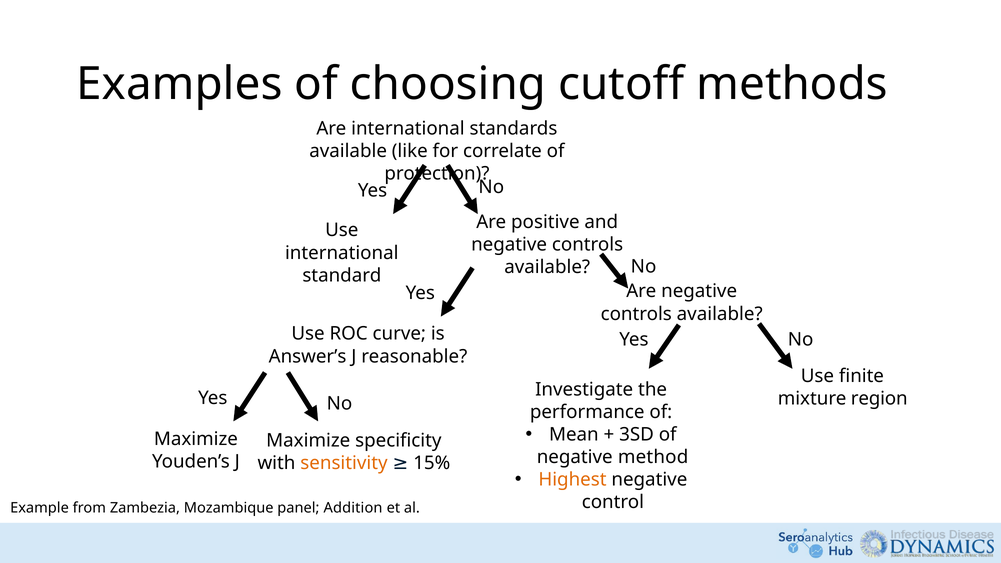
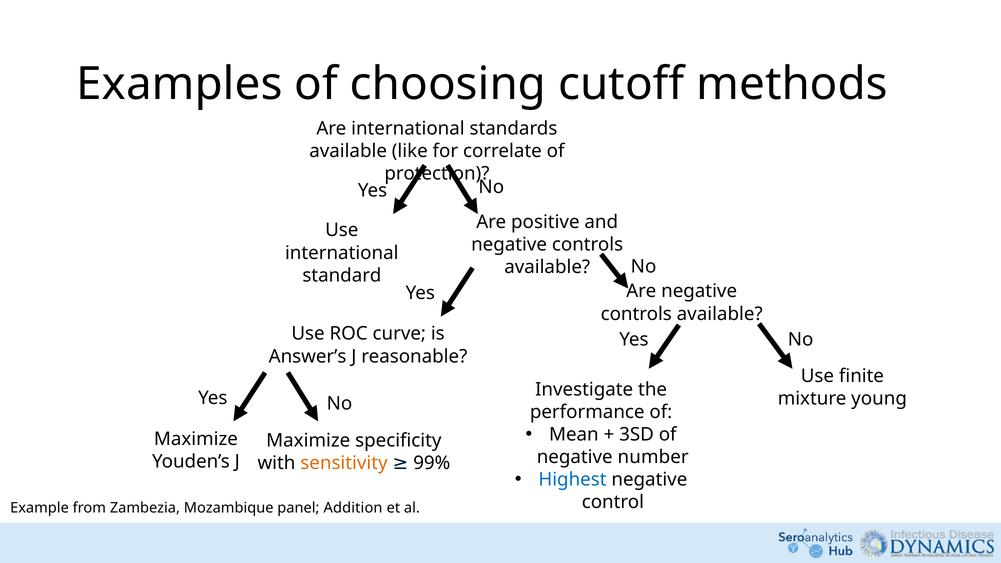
region: region -> young (879, 399)
method: method -> number (653, 457)
15%: 15% -> 99% (432, 463)
Highest colour: orange -> blue (572, 480)
